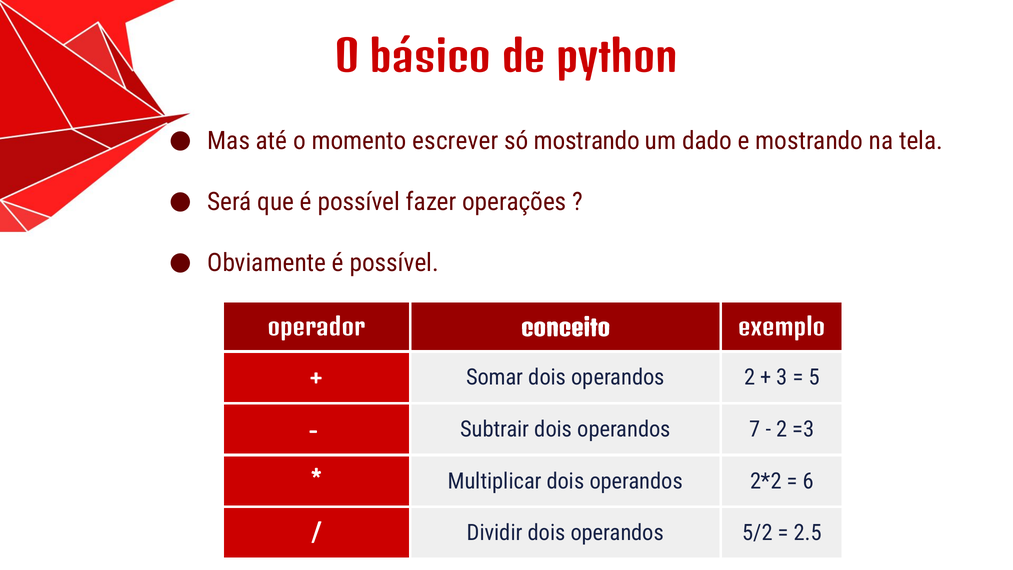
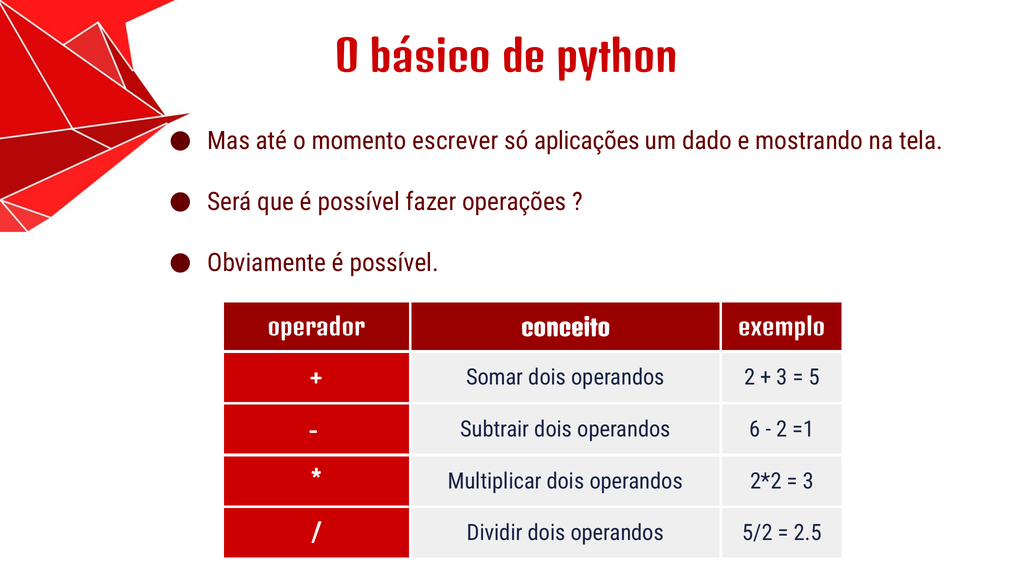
só mostrando: mostrando -> aplicações (587, 141)
7: 7 -> 6 (755, 429)
=3: =3 -> =1 (803, 429)
6: 6 -> 3 (808, 481)
